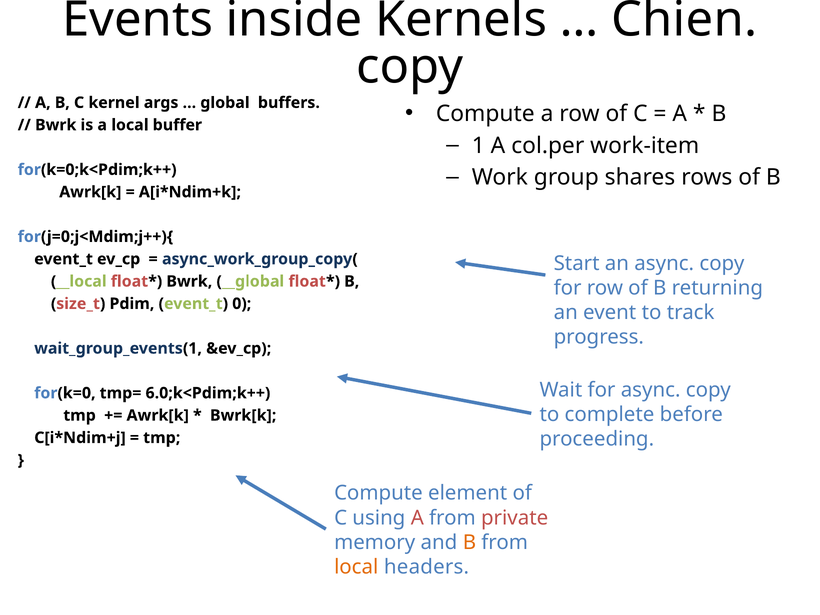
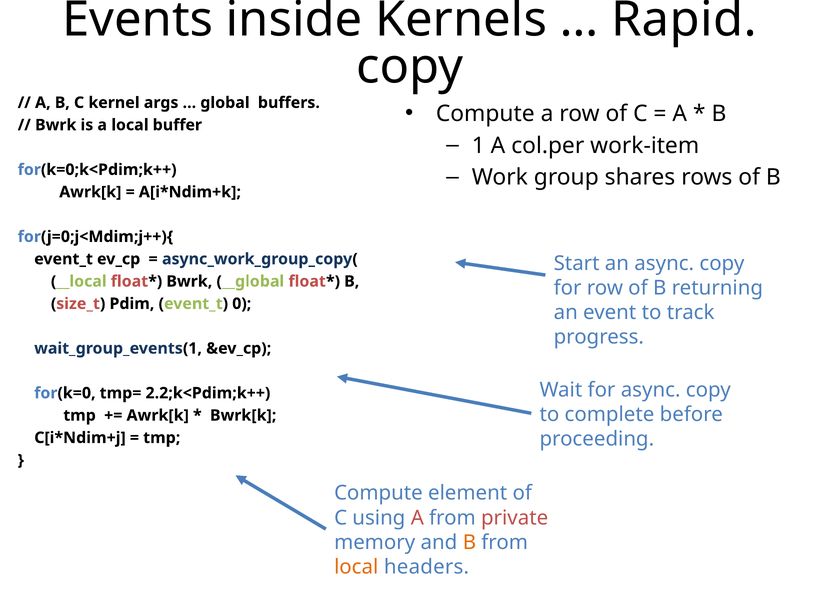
Chien: Chien -> Rapid (684, 20)
6.0;k<Pdim;k++: 6.0;k<Pdim;k++ -> 2.2;k<Pdim;k++ (208, 393)
